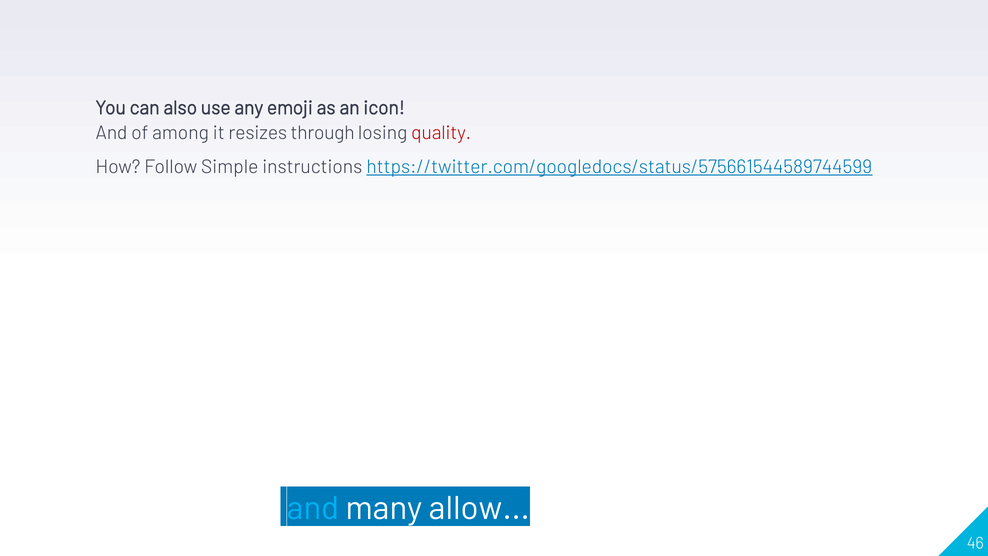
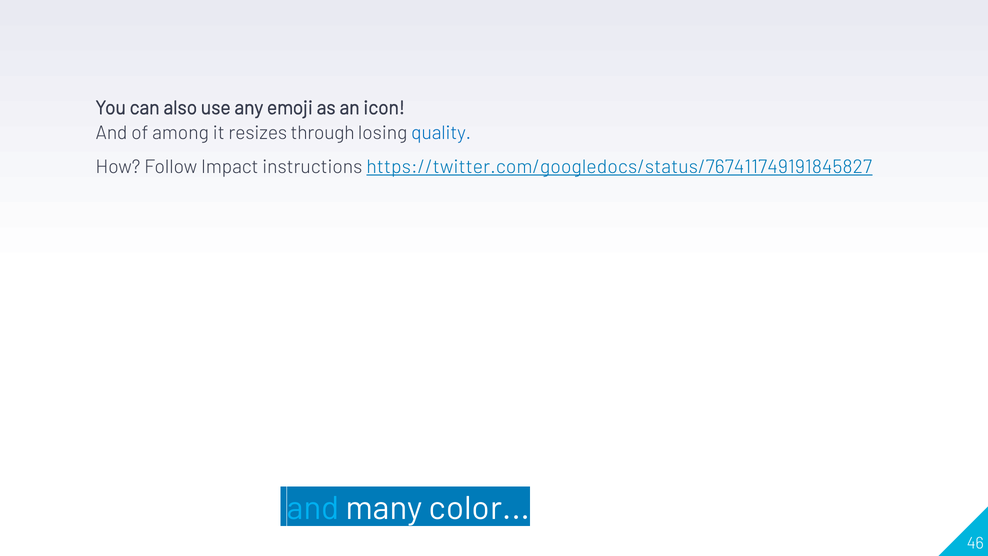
quality colour: red -> blue (441, 133)
Simple: Simple -> Impact (230, 167)
https://twitter.com/googledocs/status/575661544589744599: https://twitter.com/googledocs/status/575661544589744599 -> https://twitter.com/googledocs/status/767411749191845827 (619, 167)
allow: allow -> color (479, 508)
